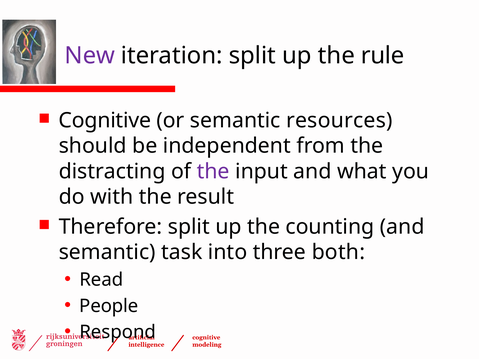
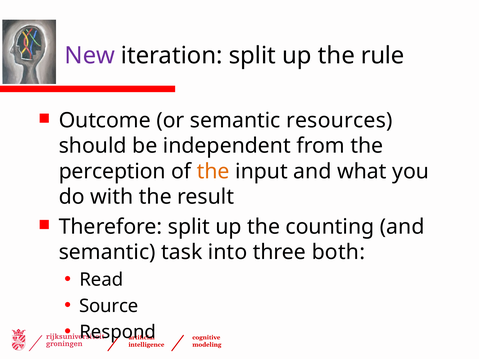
Cognitive: Cognitive -> Outcome (105, 120)
distracting: distracting -> perception (112, 172)
the colour: purple -> orange (213, 172)
People: People -> Source (109, 306)
